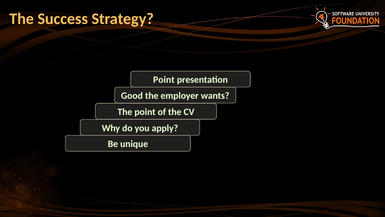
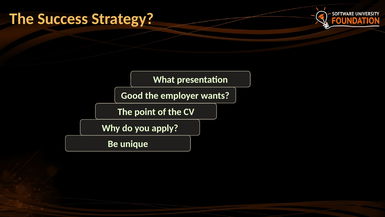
Point: Point -> What (164, 80)
